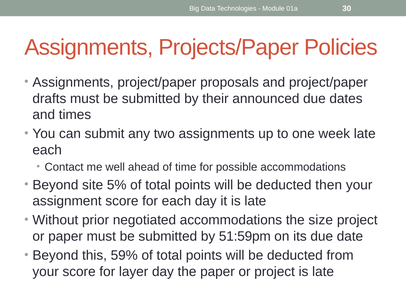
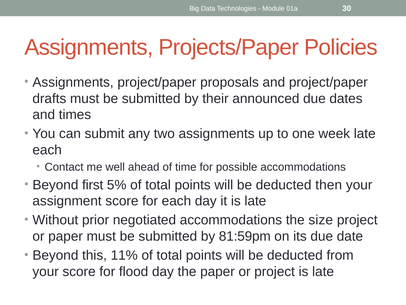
site: site -> first (93, 185)
51:59pm: 51:59pm -> 81:59pm (245, 236)
59%: 59% -> 11% (124, 255)
layer: layer -> flood (134, 271)
